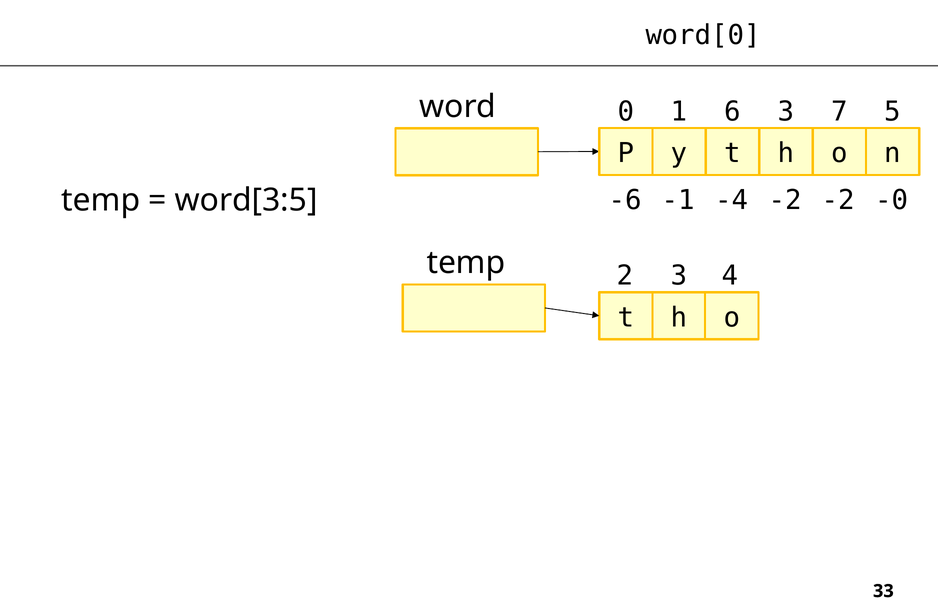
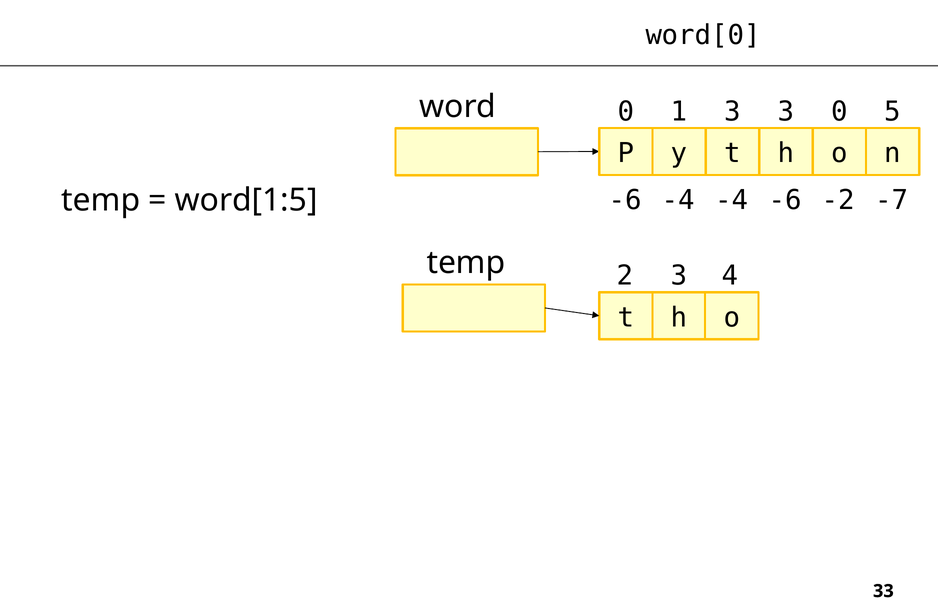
1 6: 6 -> 3 (733, 112)
3 7: 7 -> 0 (839, 112)
-6 -1: -1 -> -4 (678, 200)
-4 -2: -2 -> -6 (785, 200)
-0: -0 -> -7 (892, 200)
word[3:5: word[3:5 -> word[1:5 (246, 200)
